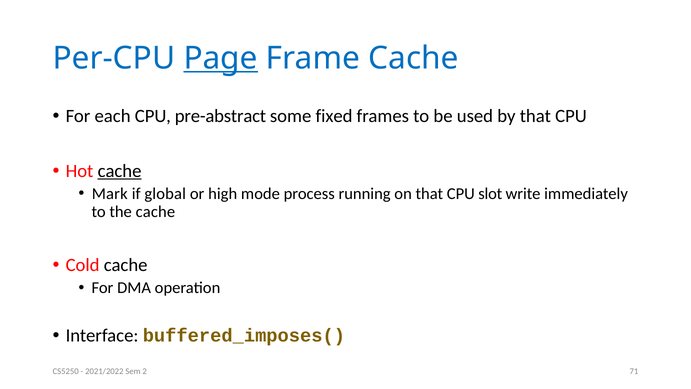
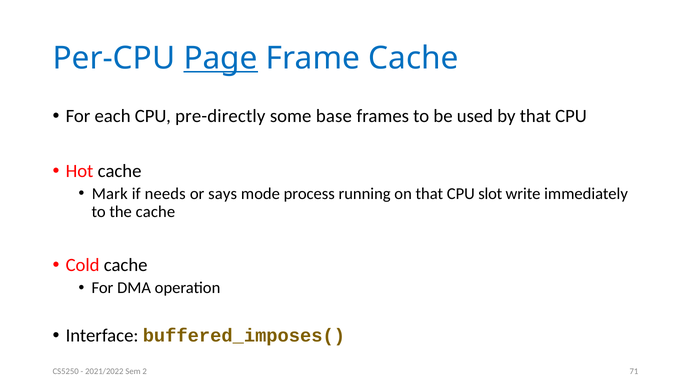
pre-abstract: pre-abstract -> pre-directly (220, 116)
fixed: fixed -> base (334, 116)
cache underline: present -> none (120, 171)
global: global -> needs (165, 193)
high: high -> says (223, 193)
